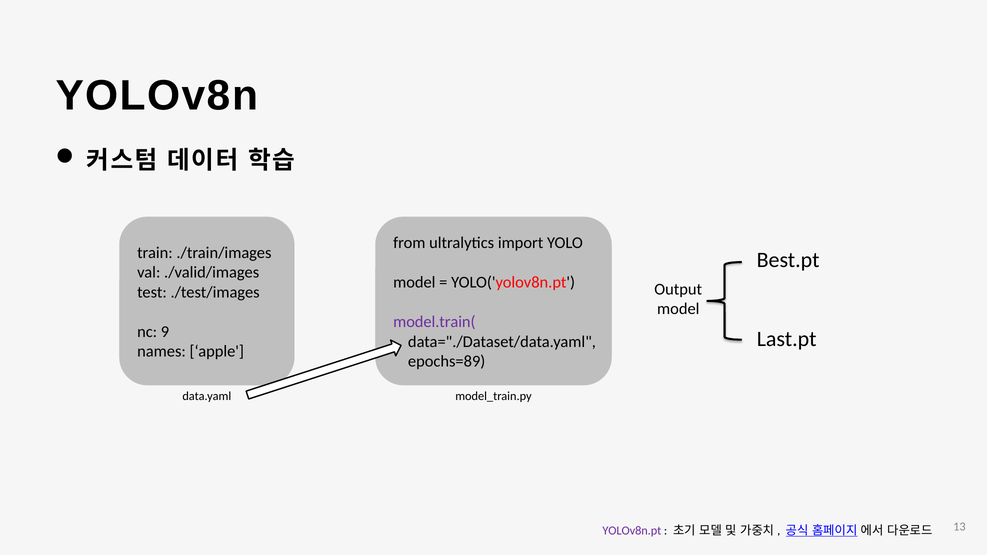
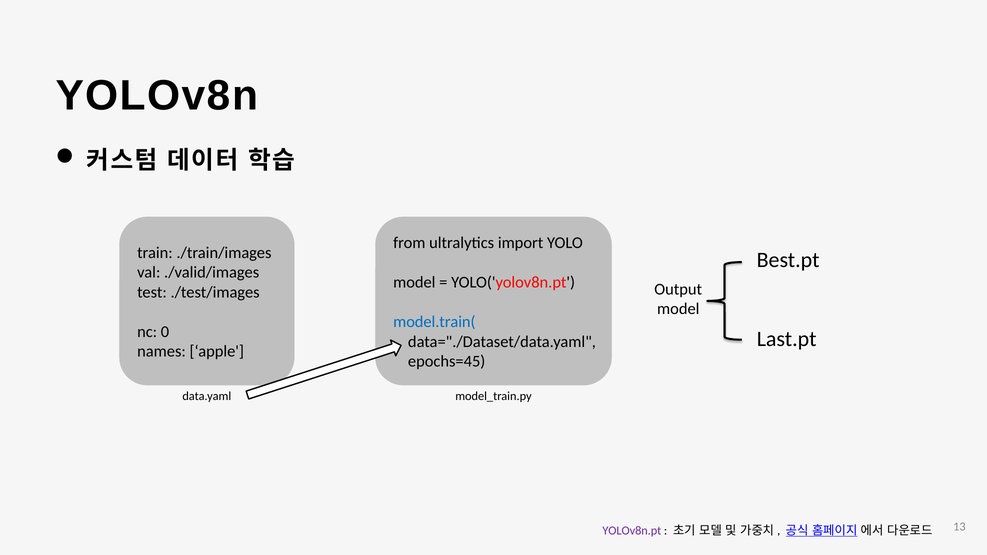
model.train( colour: purple -> blue (434, 322)
9: 9 -> 0 (165, 332)
epochs=89: epochs=89 -> epochs=45 (447, 361)
